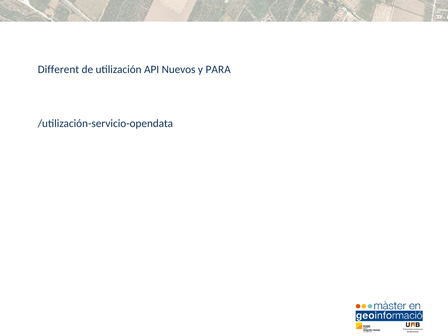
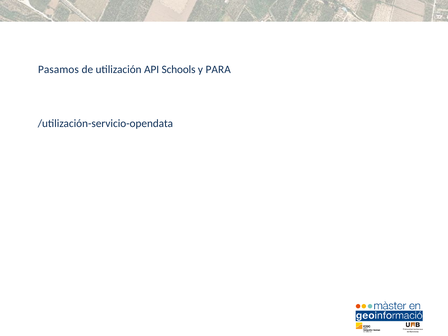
Different: Different -> Pasamos (58, 70)
Nuevos: Nuevos -> Schools (179, 70)
